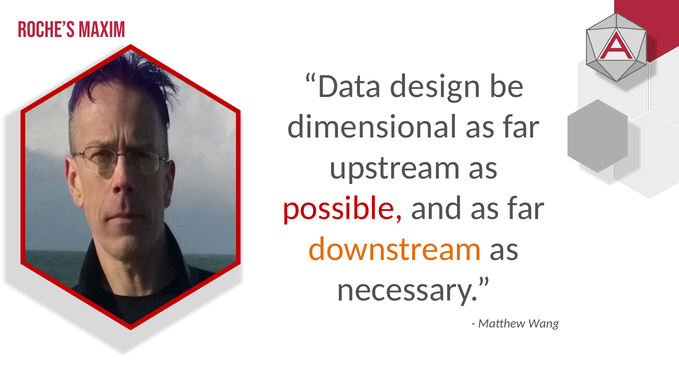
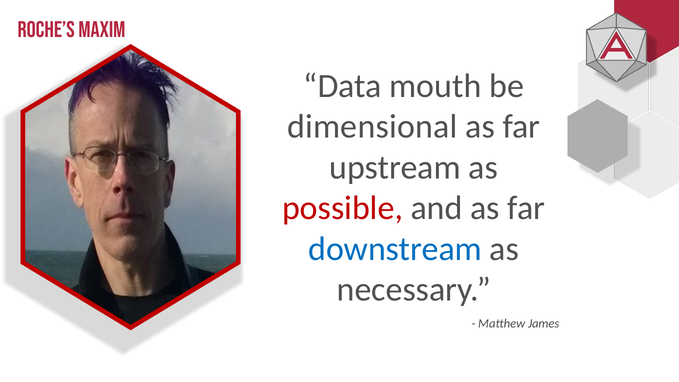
design: design -> mouth (435, 86)
downstream colour: orange -> blue (395, 249)
Wang: Wang -> James (544, 324)
